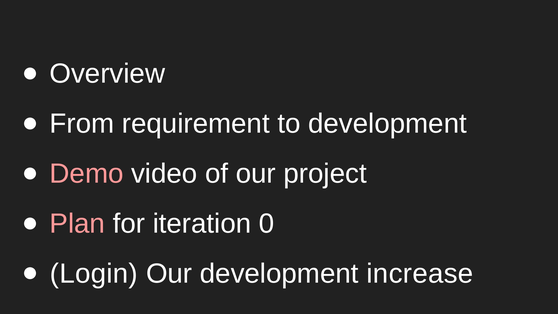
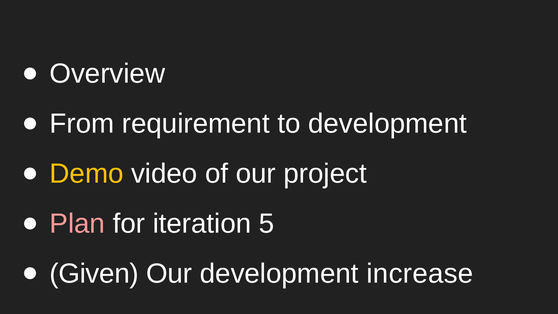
Demo colour: pink -> yellow (87, 174)
0: 0 -> 5 (267, 224)
Login: Login -> Given (94, 274)
